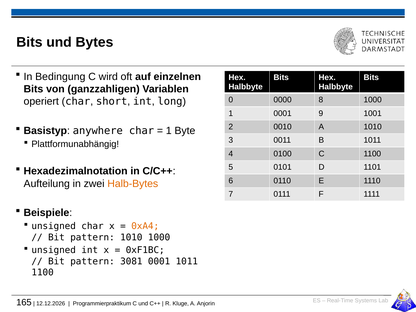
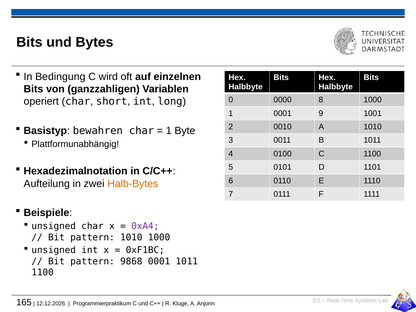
anywhere: anywhere -> bewahren (98, 131)
0xA4 colour: orange -> purple (145, 226)
3081: 3081 -> 9868 (131, 261)
